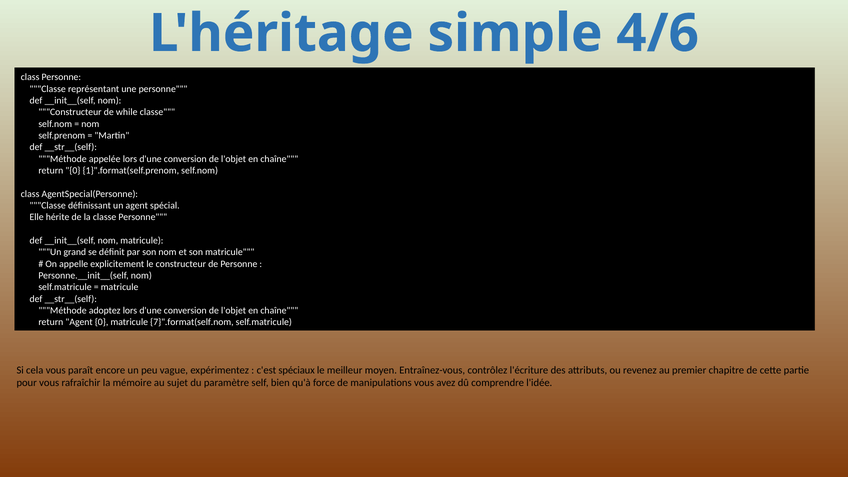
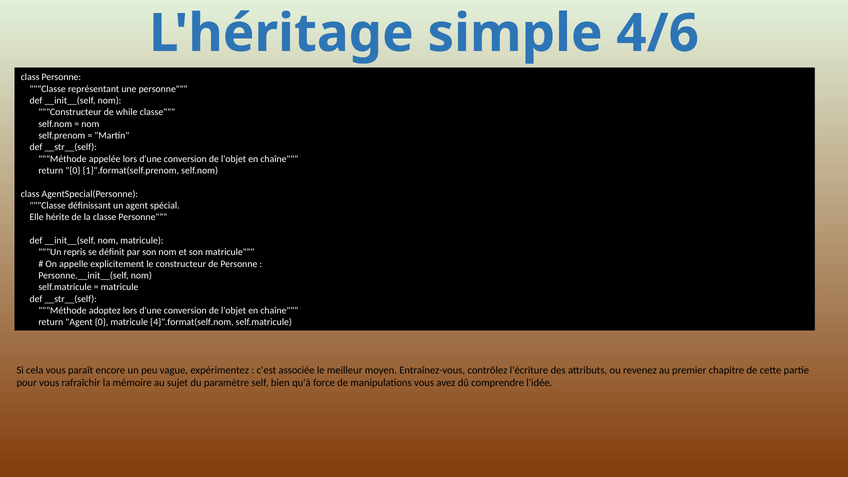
grand: grand -> repris (75, 252)
7}".format(self.nom: 7}".format(self.nom -> 4}".format(self.nom (192, 322)
spéciaux: spéciaux -> associée (297, 370)
